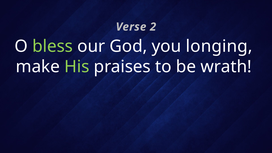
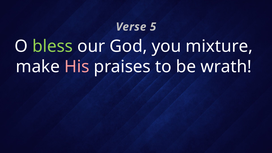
2: 2 -> 5 (153, 27)
longing: longing -> mixture (219, 46)
His colour: light green -> pink (77, 67)
